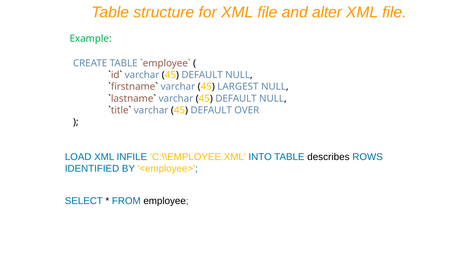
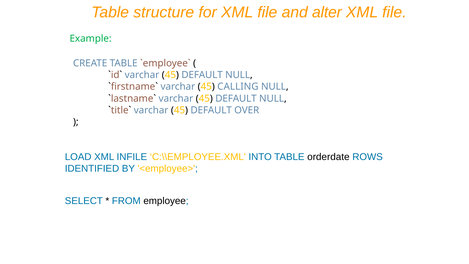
LARGEST: LARGEST -> CALLING (238, 87)
describes: describes -> orderdate (328, 157)
